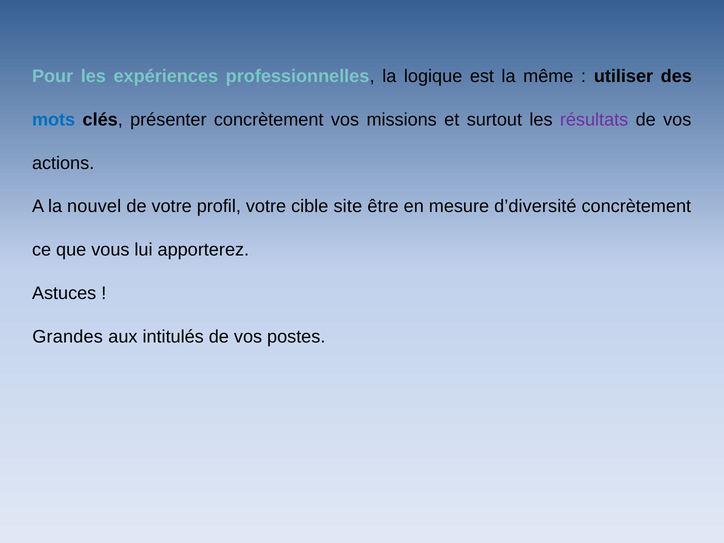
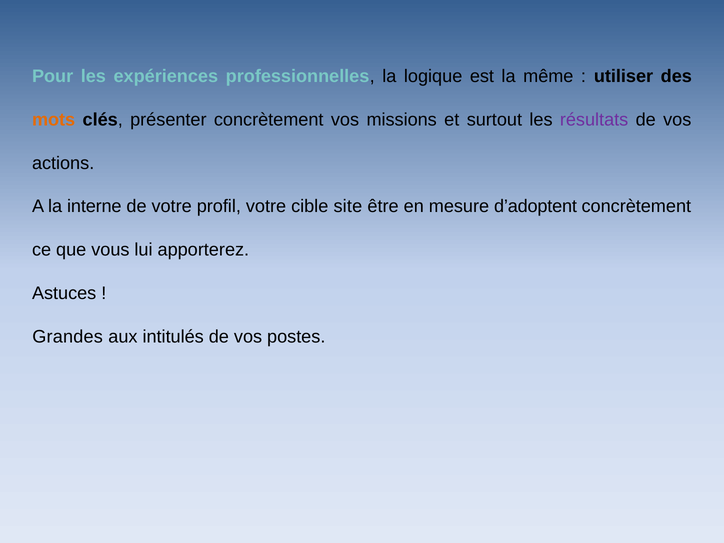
mots colour: blue -> orange (54, 120)
nouvel: nouvel -> interne (94, 206)
d’diversité: d’diversité -> d’adoptent (535, 206)
